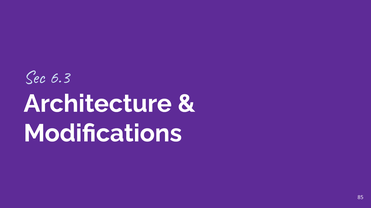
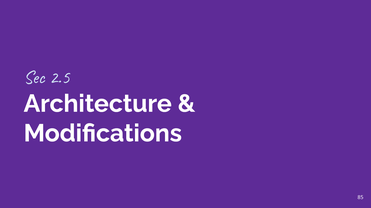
6.3: 6.3 -> 2.5 (59, 78)
